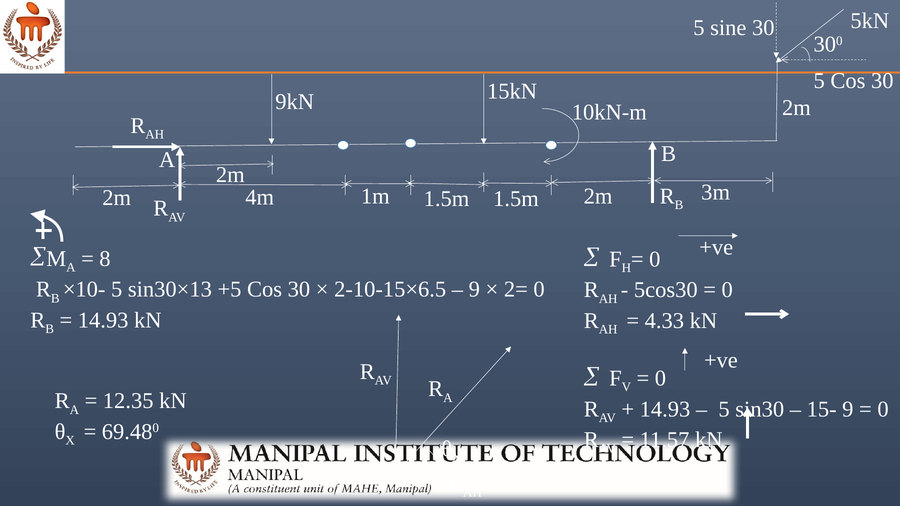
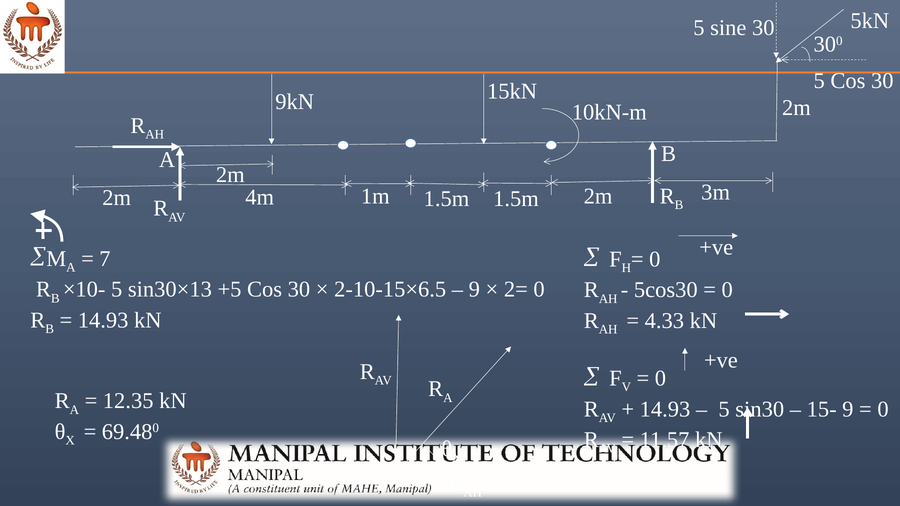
8: 8 -> 7 (105, 259)
